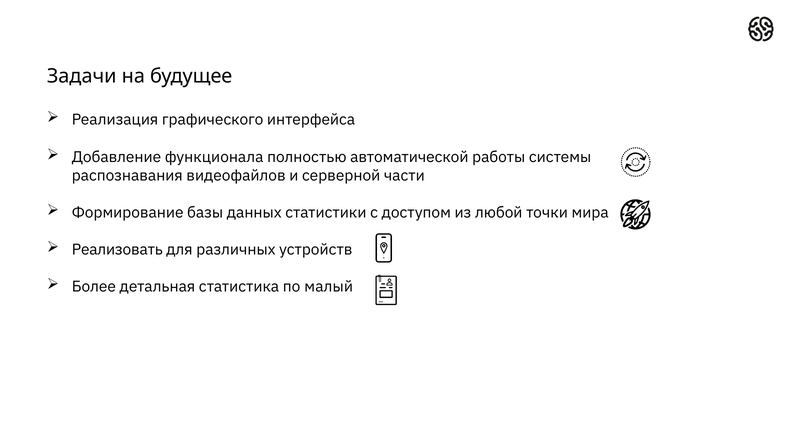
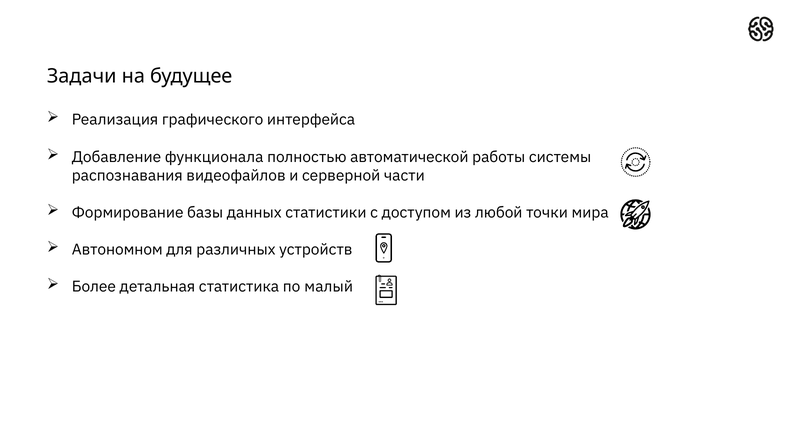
Реализовать: Реализовать -> Автономном (117, 250)
